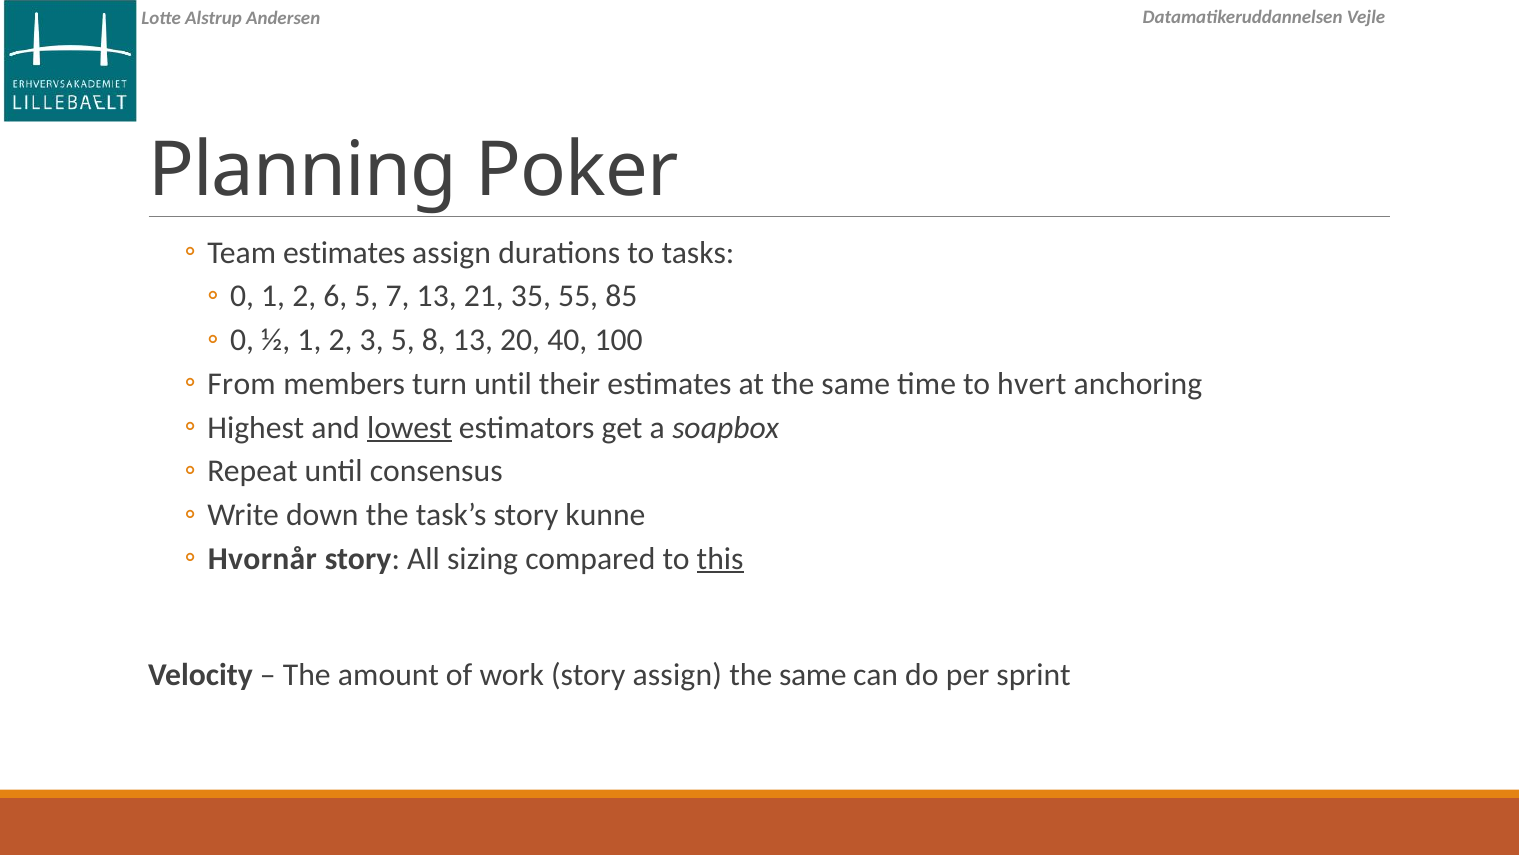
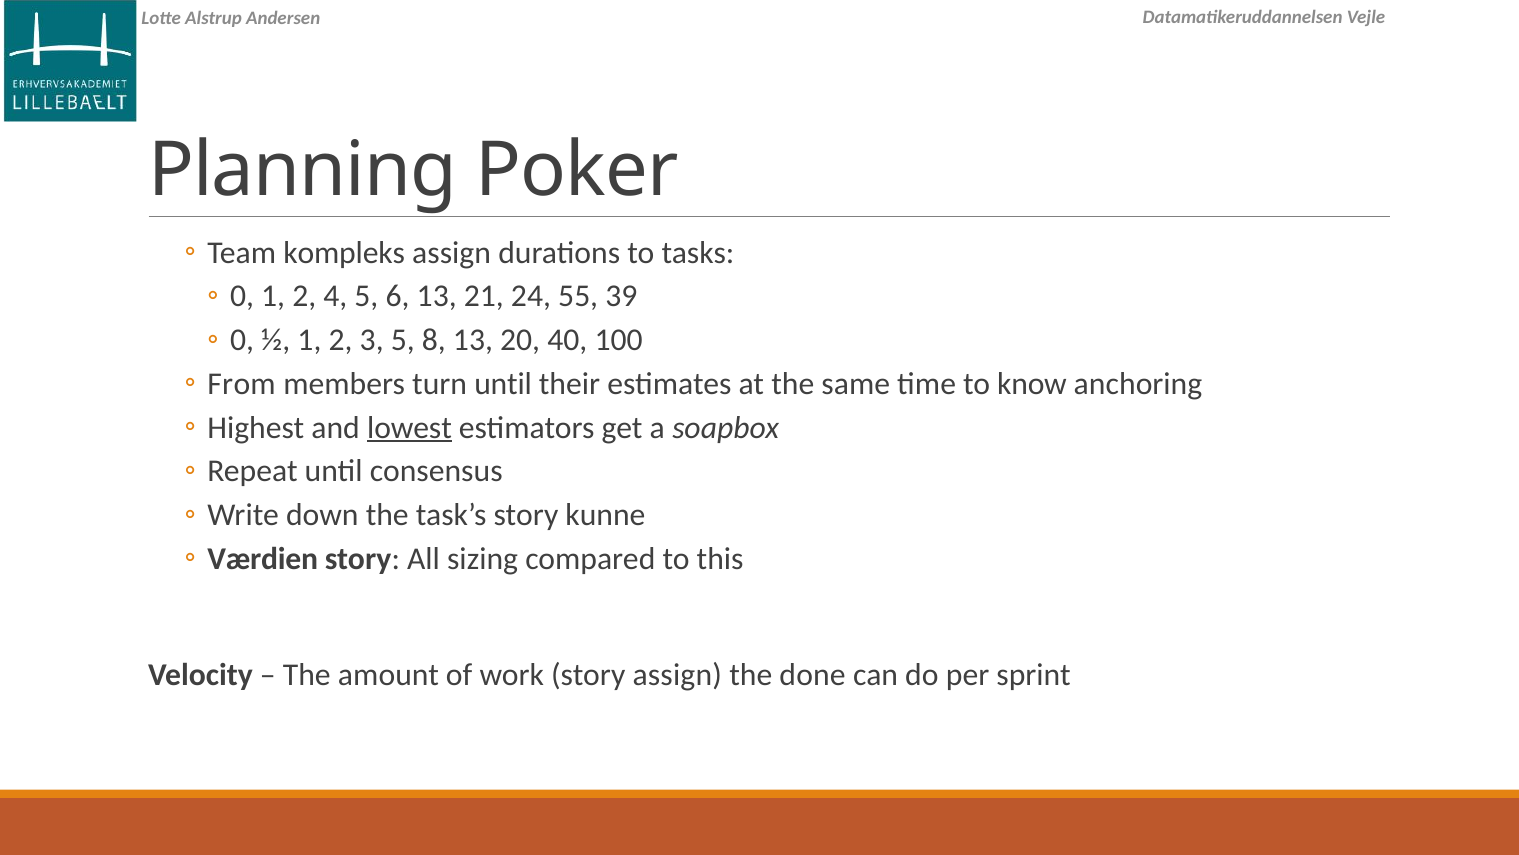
Team estimates: estimates -> kompleks (344, 253)
6: 6 -> 4 (335, 296)
7: 7 -> 6 (398, 296)
35: 35 -> 24 (531, 296)
85: 85 -> 39 (621, 296)
hvert: hvert -> know (1032, 384)
Hvornår: Hvornår -> Værdien (263, 558)
this underline: present -> none (720, 558)
same: same -> done (813, 674)
